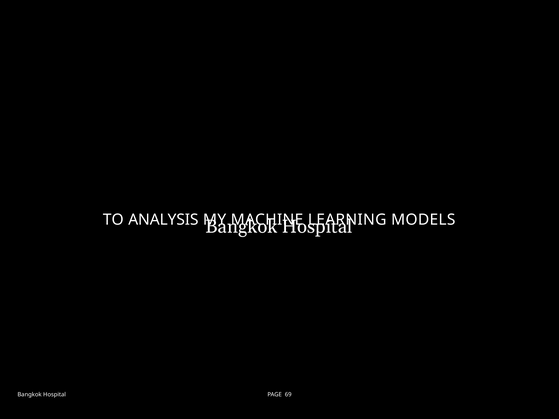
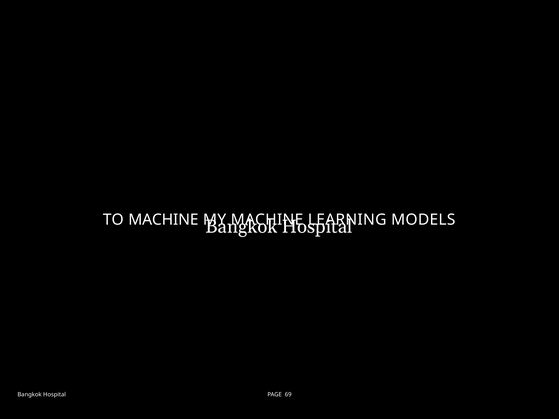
TO ANALYSIS: ANALYSIS -> MACHINE (163, 220)
